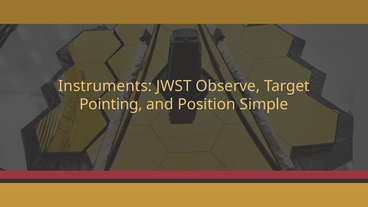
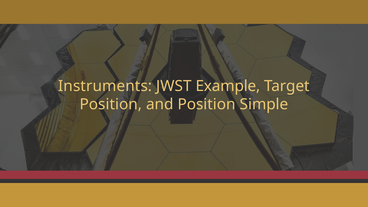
Observe: Observe -> Example (228, 86)
Pointing: Pointing -> Position (111, 104)
